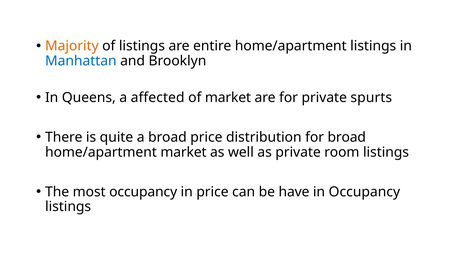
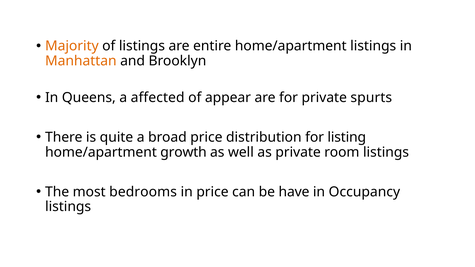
Manhattan colour: blue -> orange (81, 61)
of market: market -> appear (228, 98)
for broad: broad -> listing (347, 137)
home/apartment market: market -> growth (184, 152)
most occupancy: occupancy -> bedrooms (143, 192)
